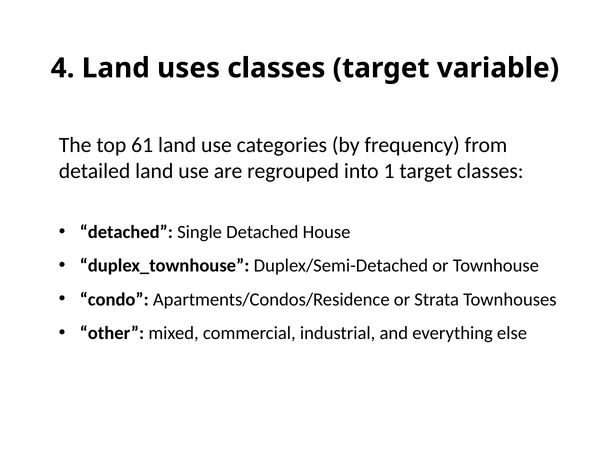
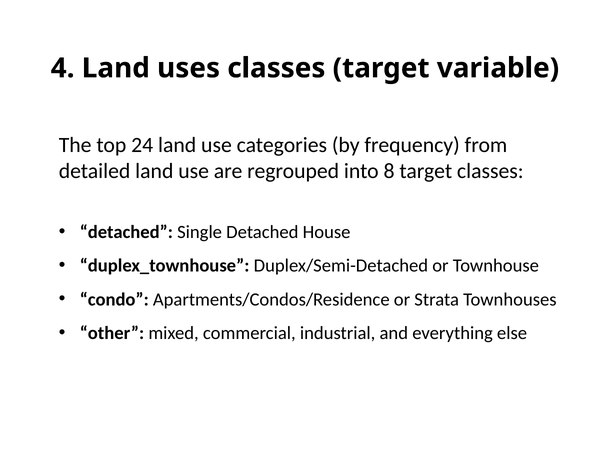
61: 61 -> 24 (142, 145)
1: 1 -> 8 (389, 171)
